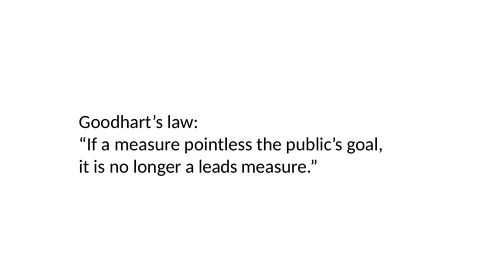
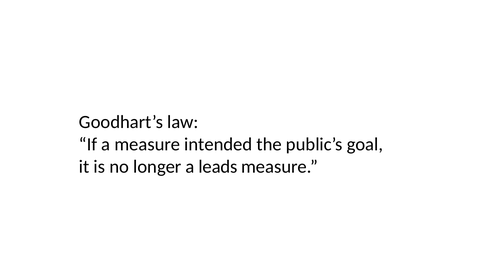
pointless: pointless -> intended (218, 145)
